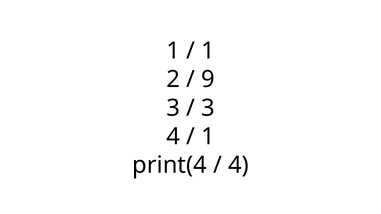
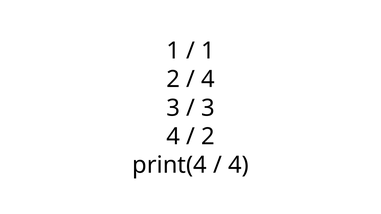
9: 9 -> 4 (208, 80)
1: 1 -> 2 (208, 137)
